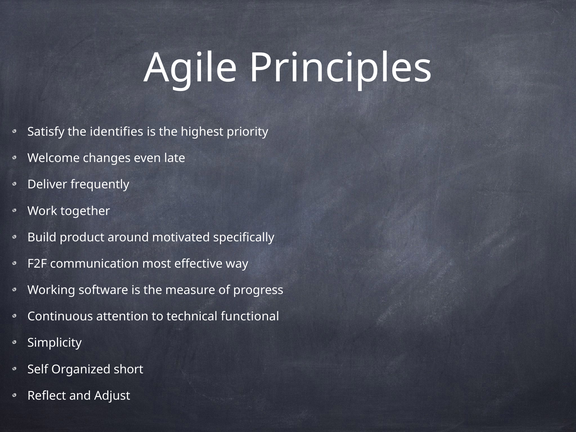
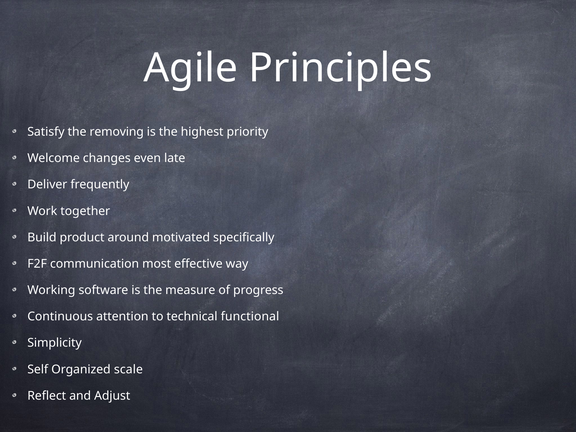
identifies: identifies -> removing (117, 132)
short: short -> scale (128, 369)
